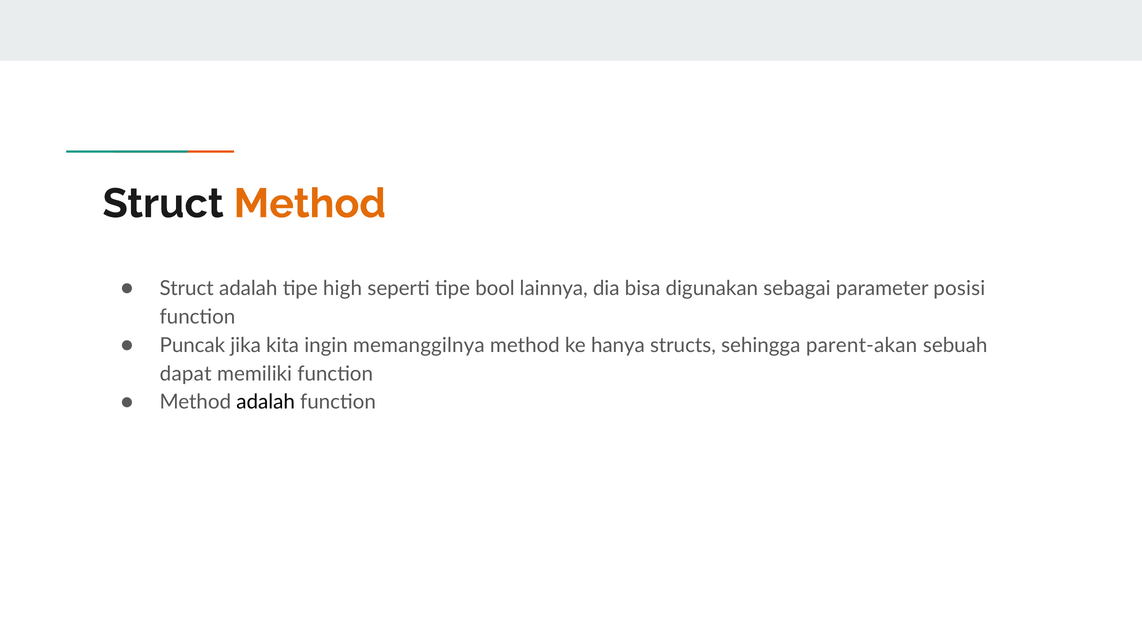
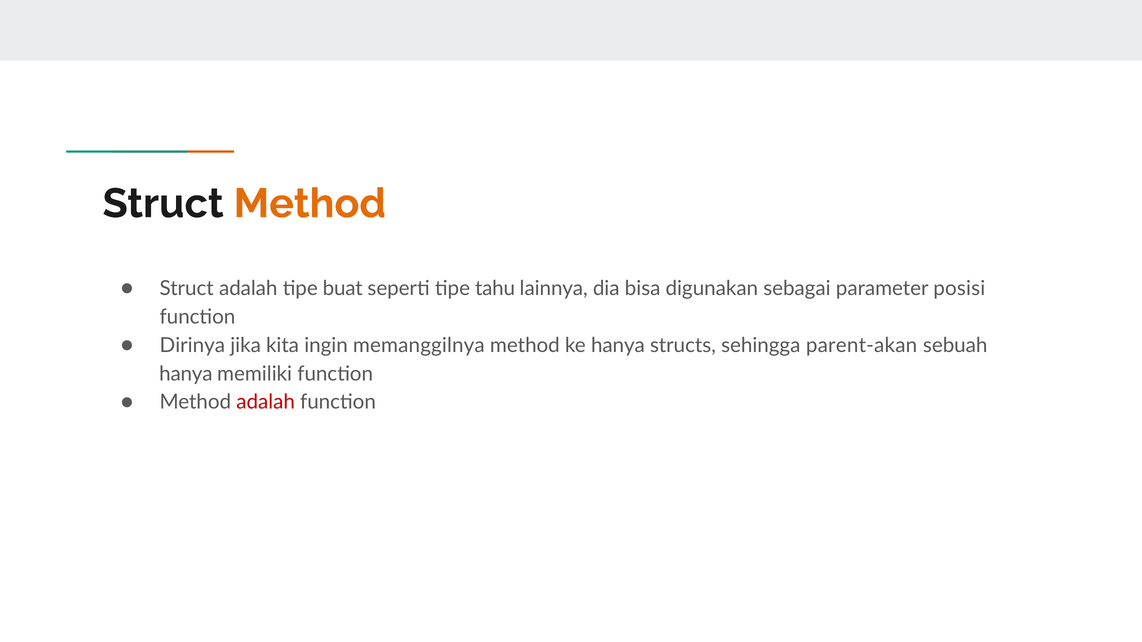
high: high -> buat (343, 289)
bool: bool -> tahu (495, 289)
Puncak: Puncak -> Dirinya (192, 346)
dapat: dapat -> hanya (186, 374)
adalah colour: black -> red (266, 402)
